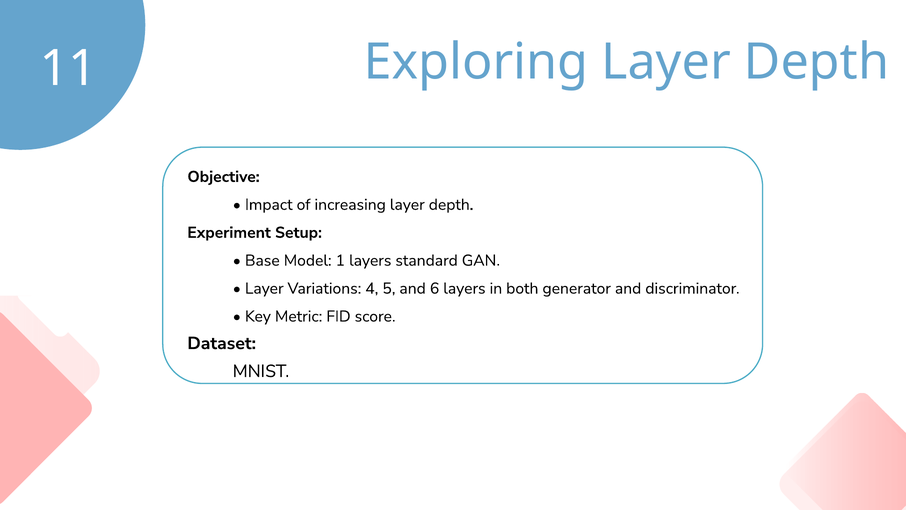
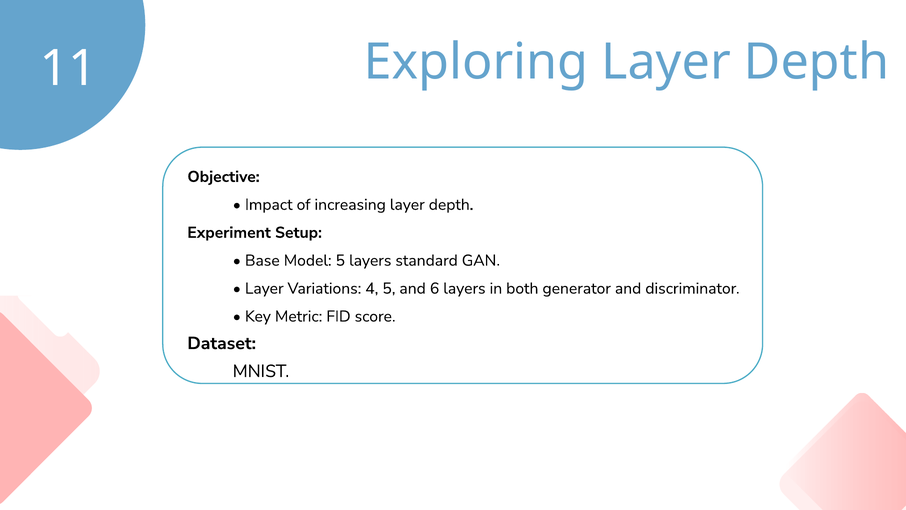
Model 1: 1 -> 5 (340, 260)
